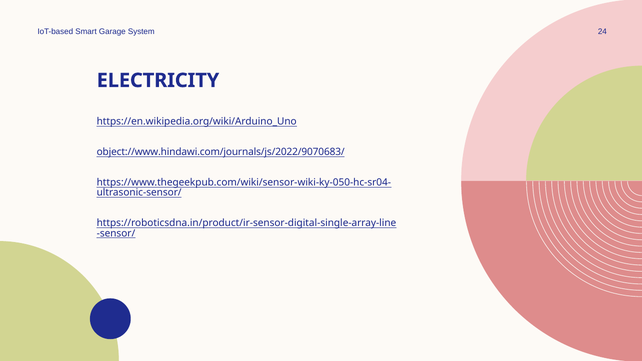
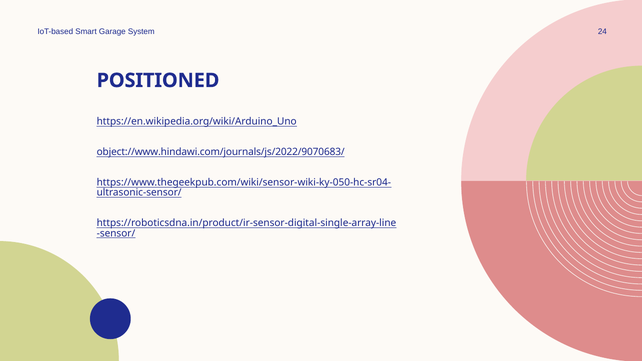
ELECTRICITY: ELECTRICITY -> POSITIONED (158, 81)
